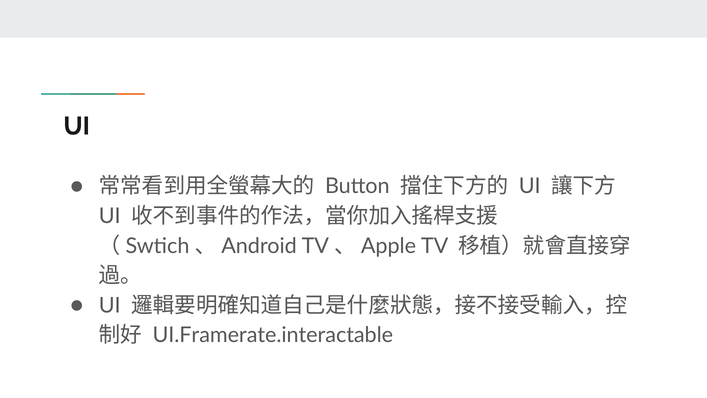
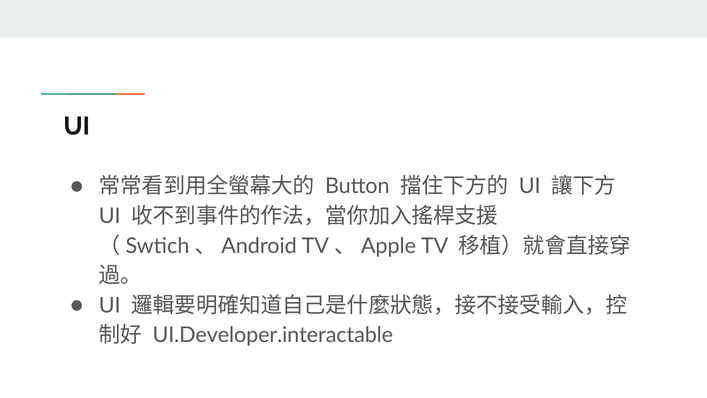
UI.Framerate.interactable: UI.Framerate.interactable -> UI.Developer.interactable (273, 335)
